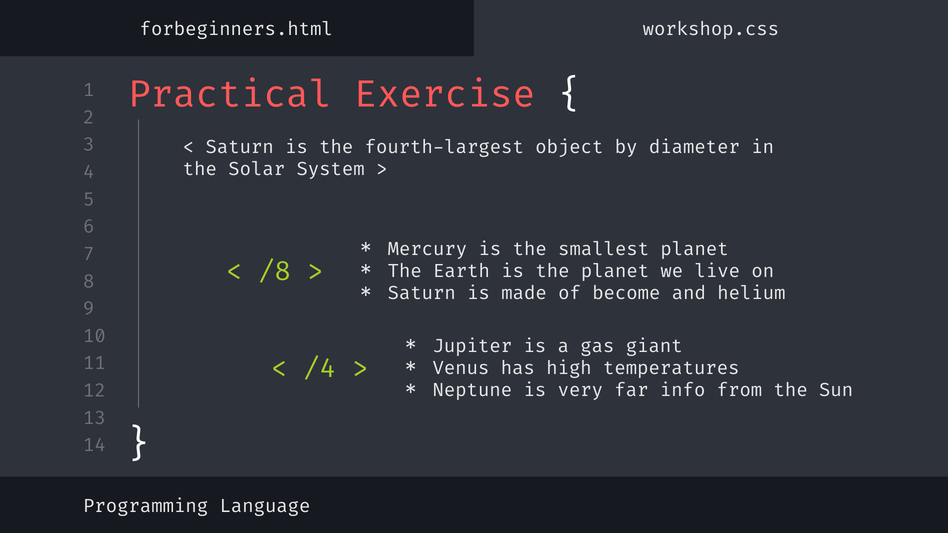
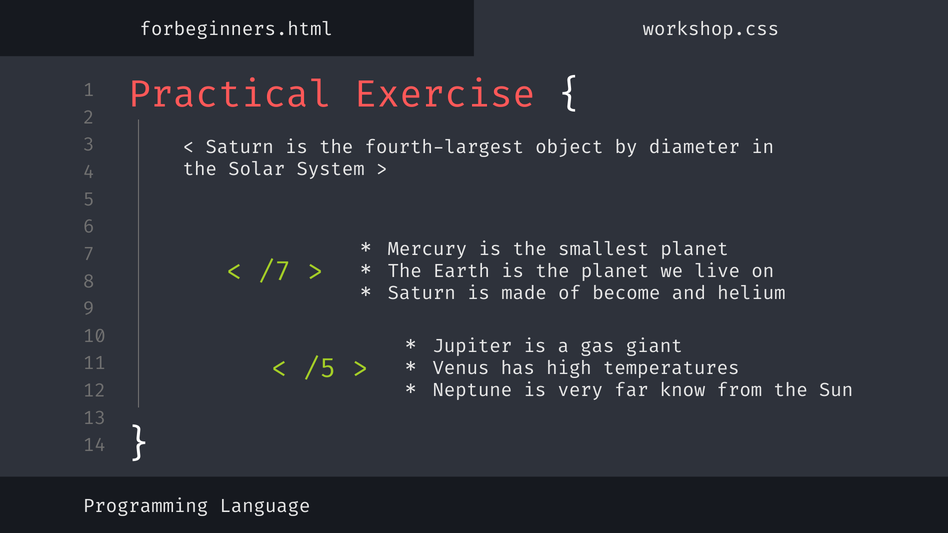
/8: /8 -> /7 (275, 272)
/4: /4 -> /5 (320, 369)
info: info -> know (683, 390)
